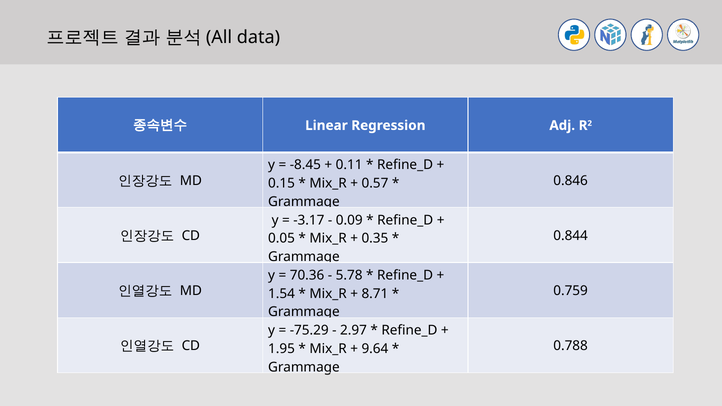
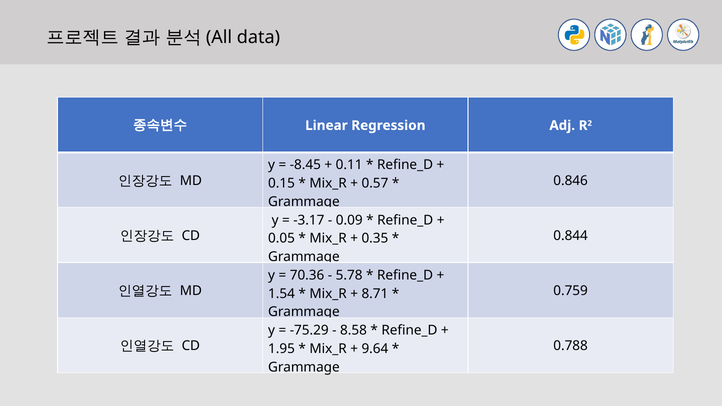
2.97: 2.97 -> 8.58 (354, 330)
